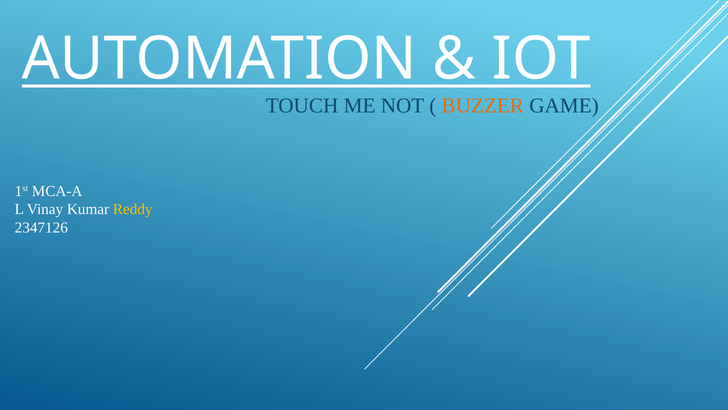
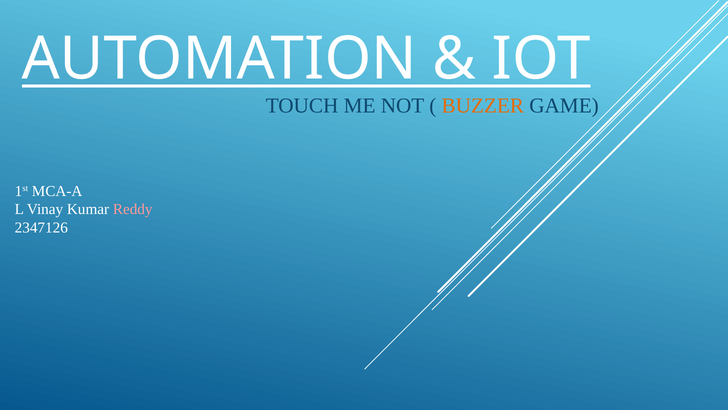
Reddy colour: yellow -> pink (133, 209)
